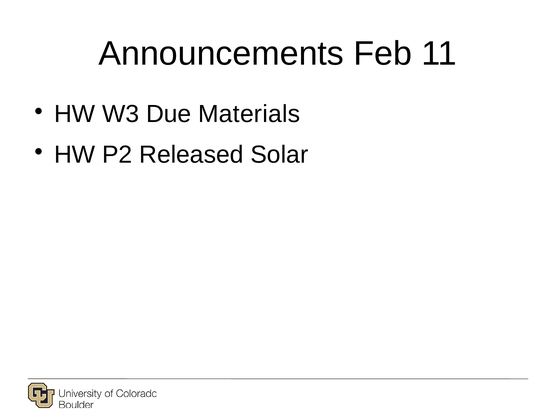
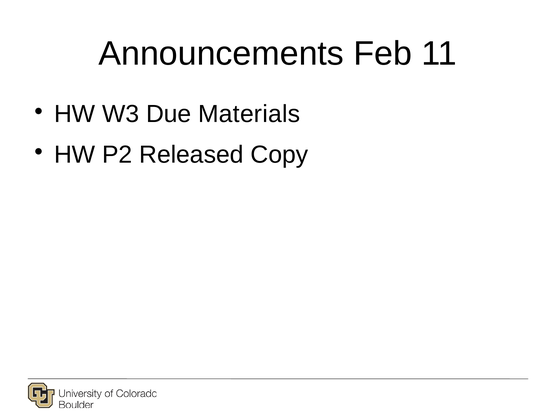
Solar: Solar -> Copy (279, 155)
